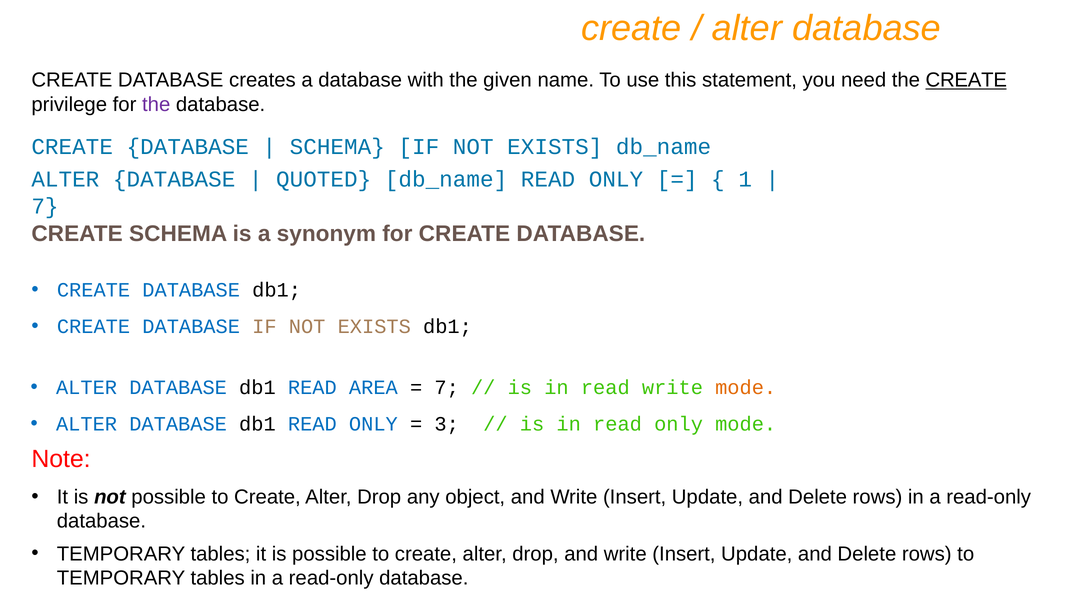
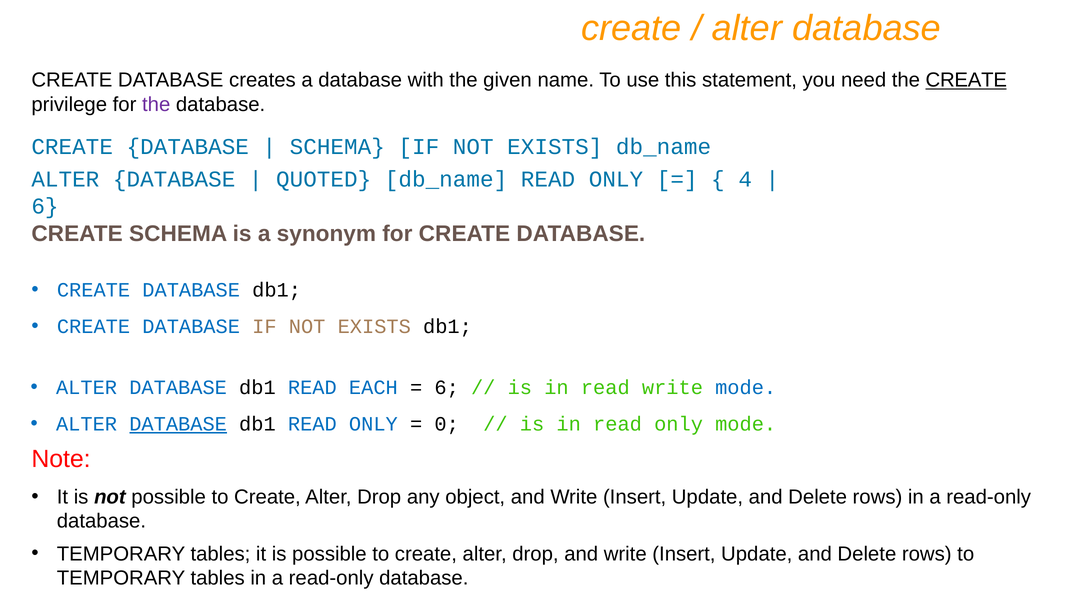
1: 1 -> 4 (745, 179)
7: 7 -> 6 (45, 207)
AREA: AREA -> EACH (373, 388)
7: 7 -> 6 (447, 388)
mode colour: orange -> blue (746, 388)
DATABASE underline: none -> present (178, 424)
3: 3 -> 0 (447, 424)
